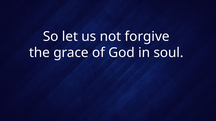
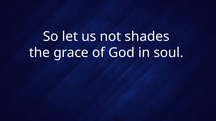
forgive: forgive -> shades (147, 37)
